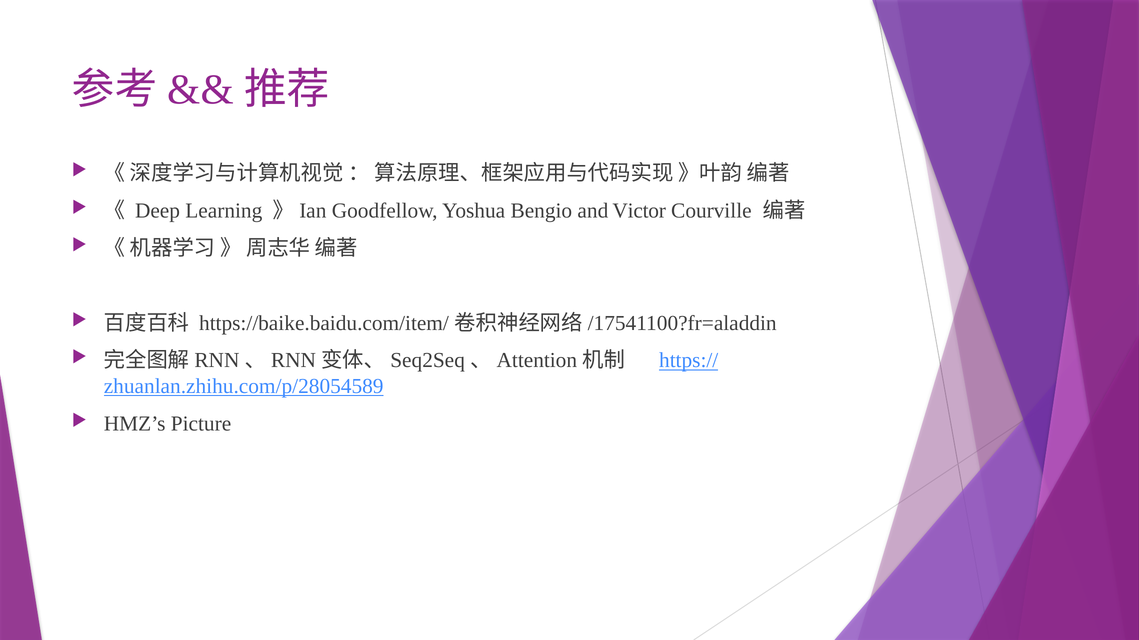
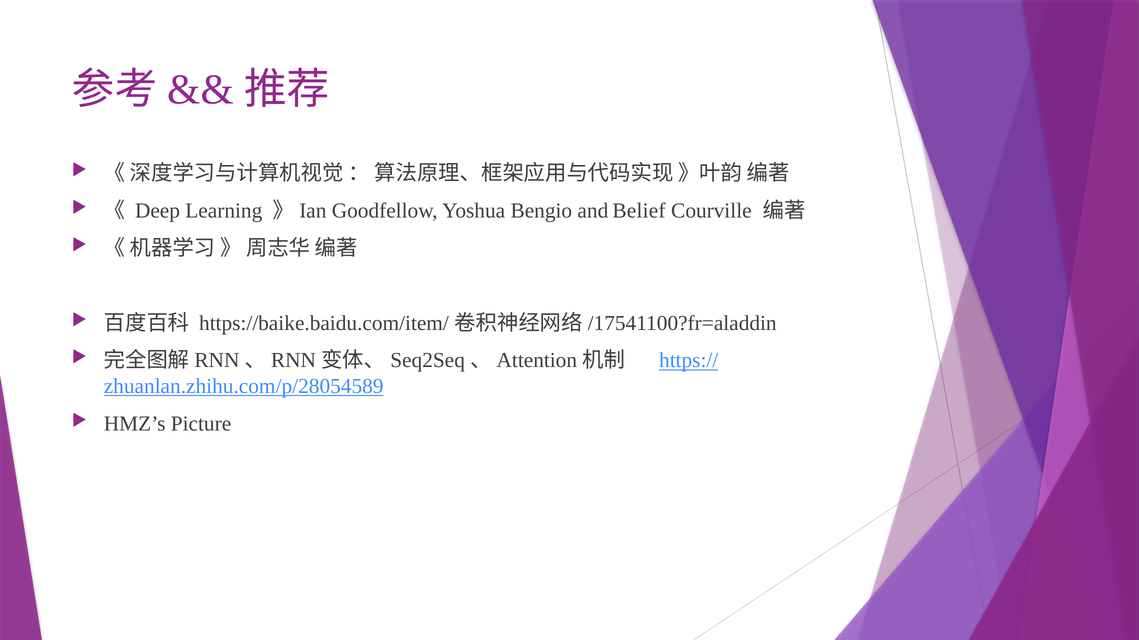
Victor: Victor -> Belief (639, 211)
